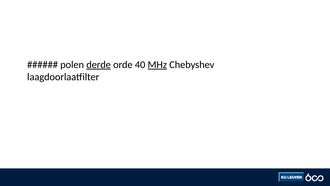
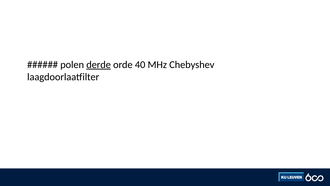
MHz underline: present -> none (157, 65)
